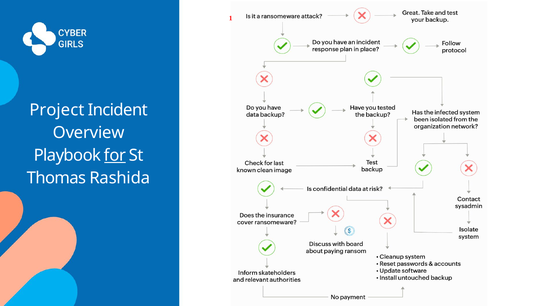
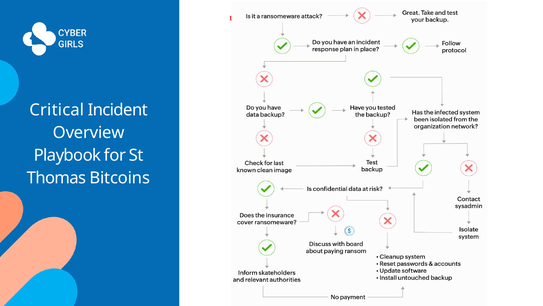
Project: Project -> Critical (57, 110)
for underline: present -> none (115, 155)
Rashida: Rashida -> Bitcoins (120, 178)
